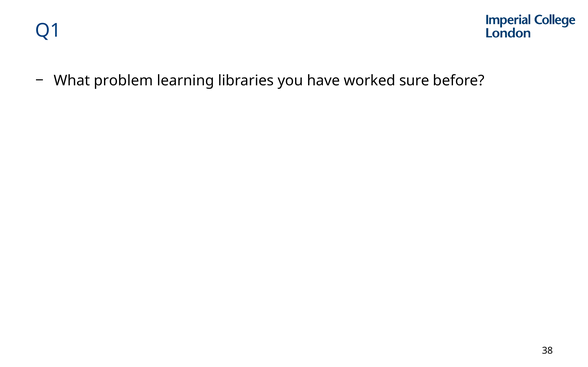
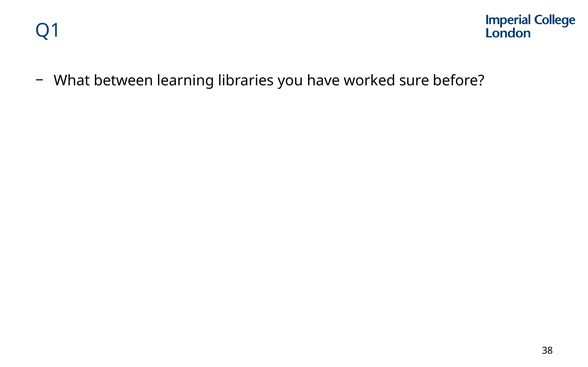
problem: problem -> between (123, 81)
